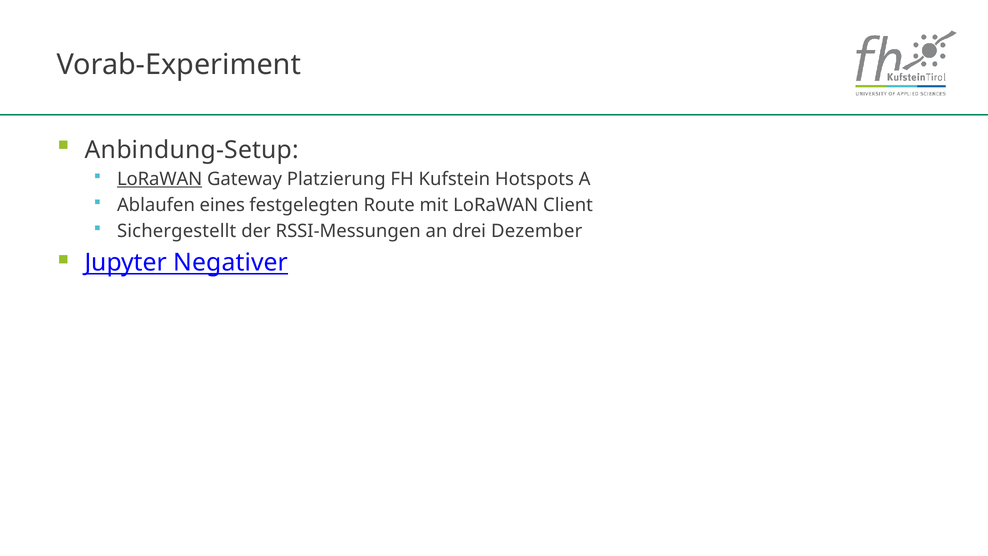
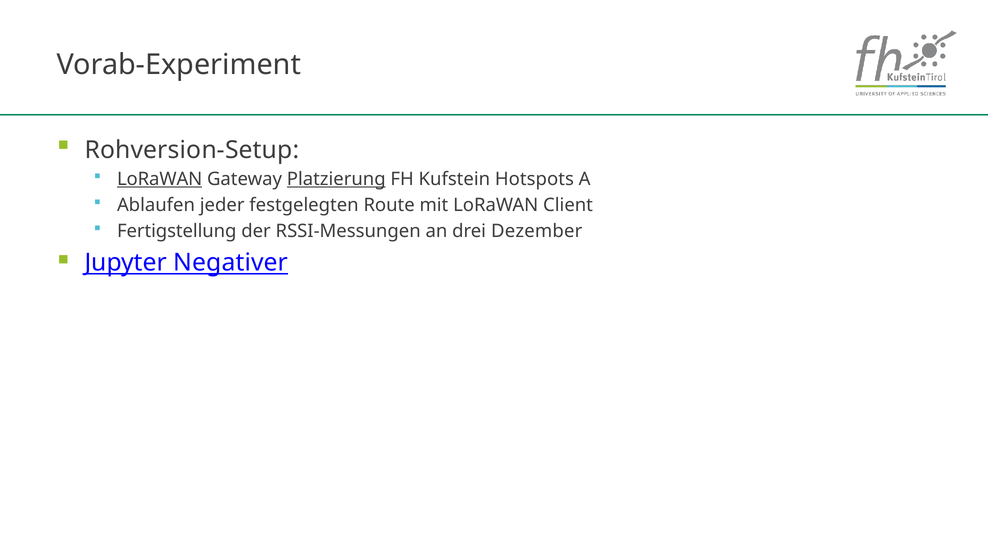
Anbindung-Setup: Anbindung-Setup -> Rohversion-Setup (192, 150)
Platzierung underline: none -> present (336, 179)
eines: eines -> jeder (222, 205)
Sichergestellt: Sichergestellt -> Fertigstellung (177, 231)
